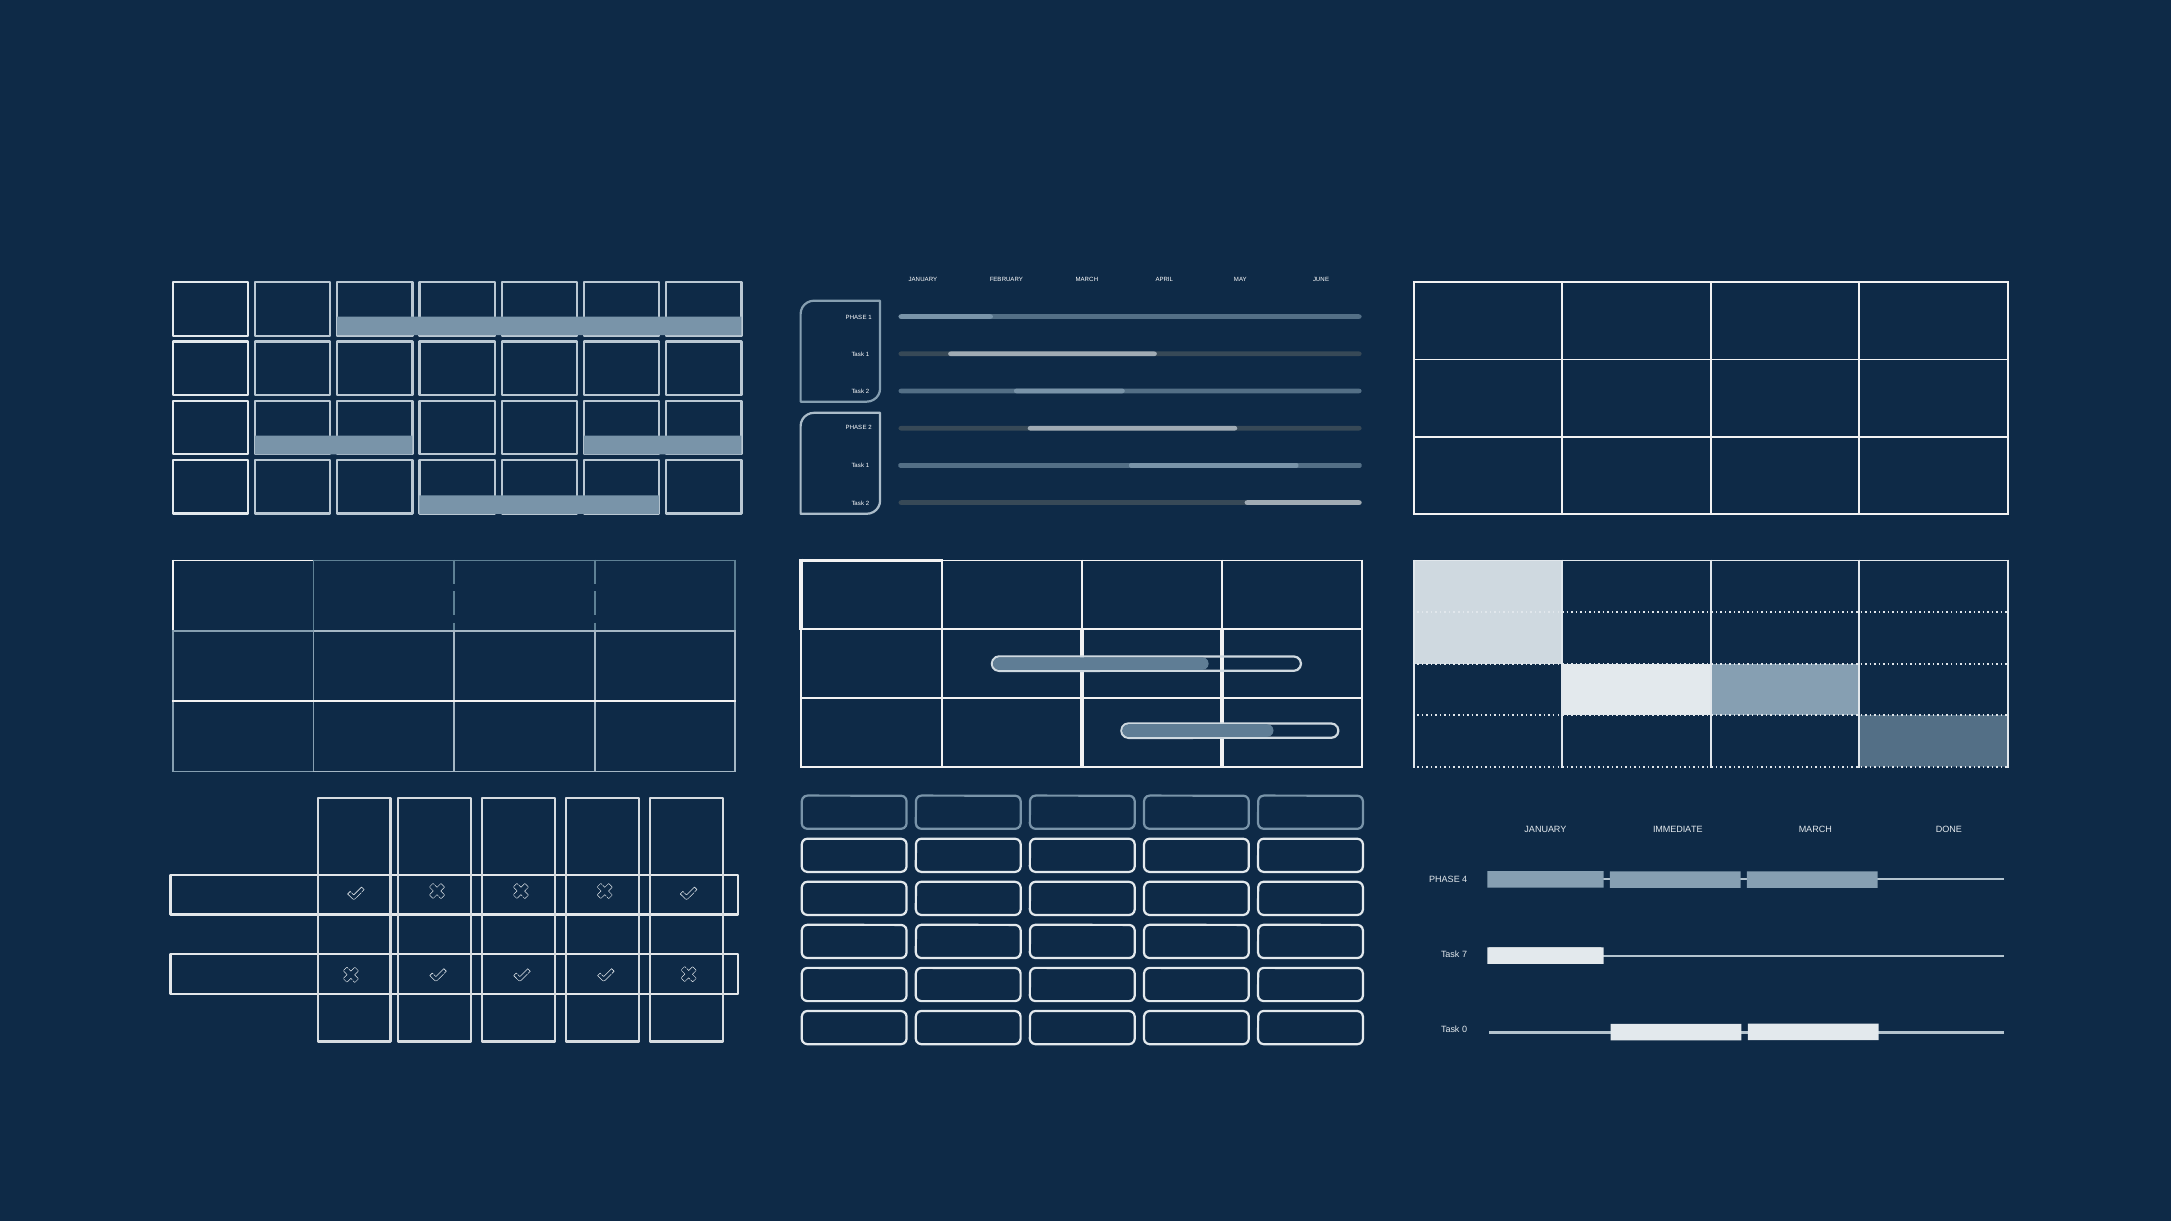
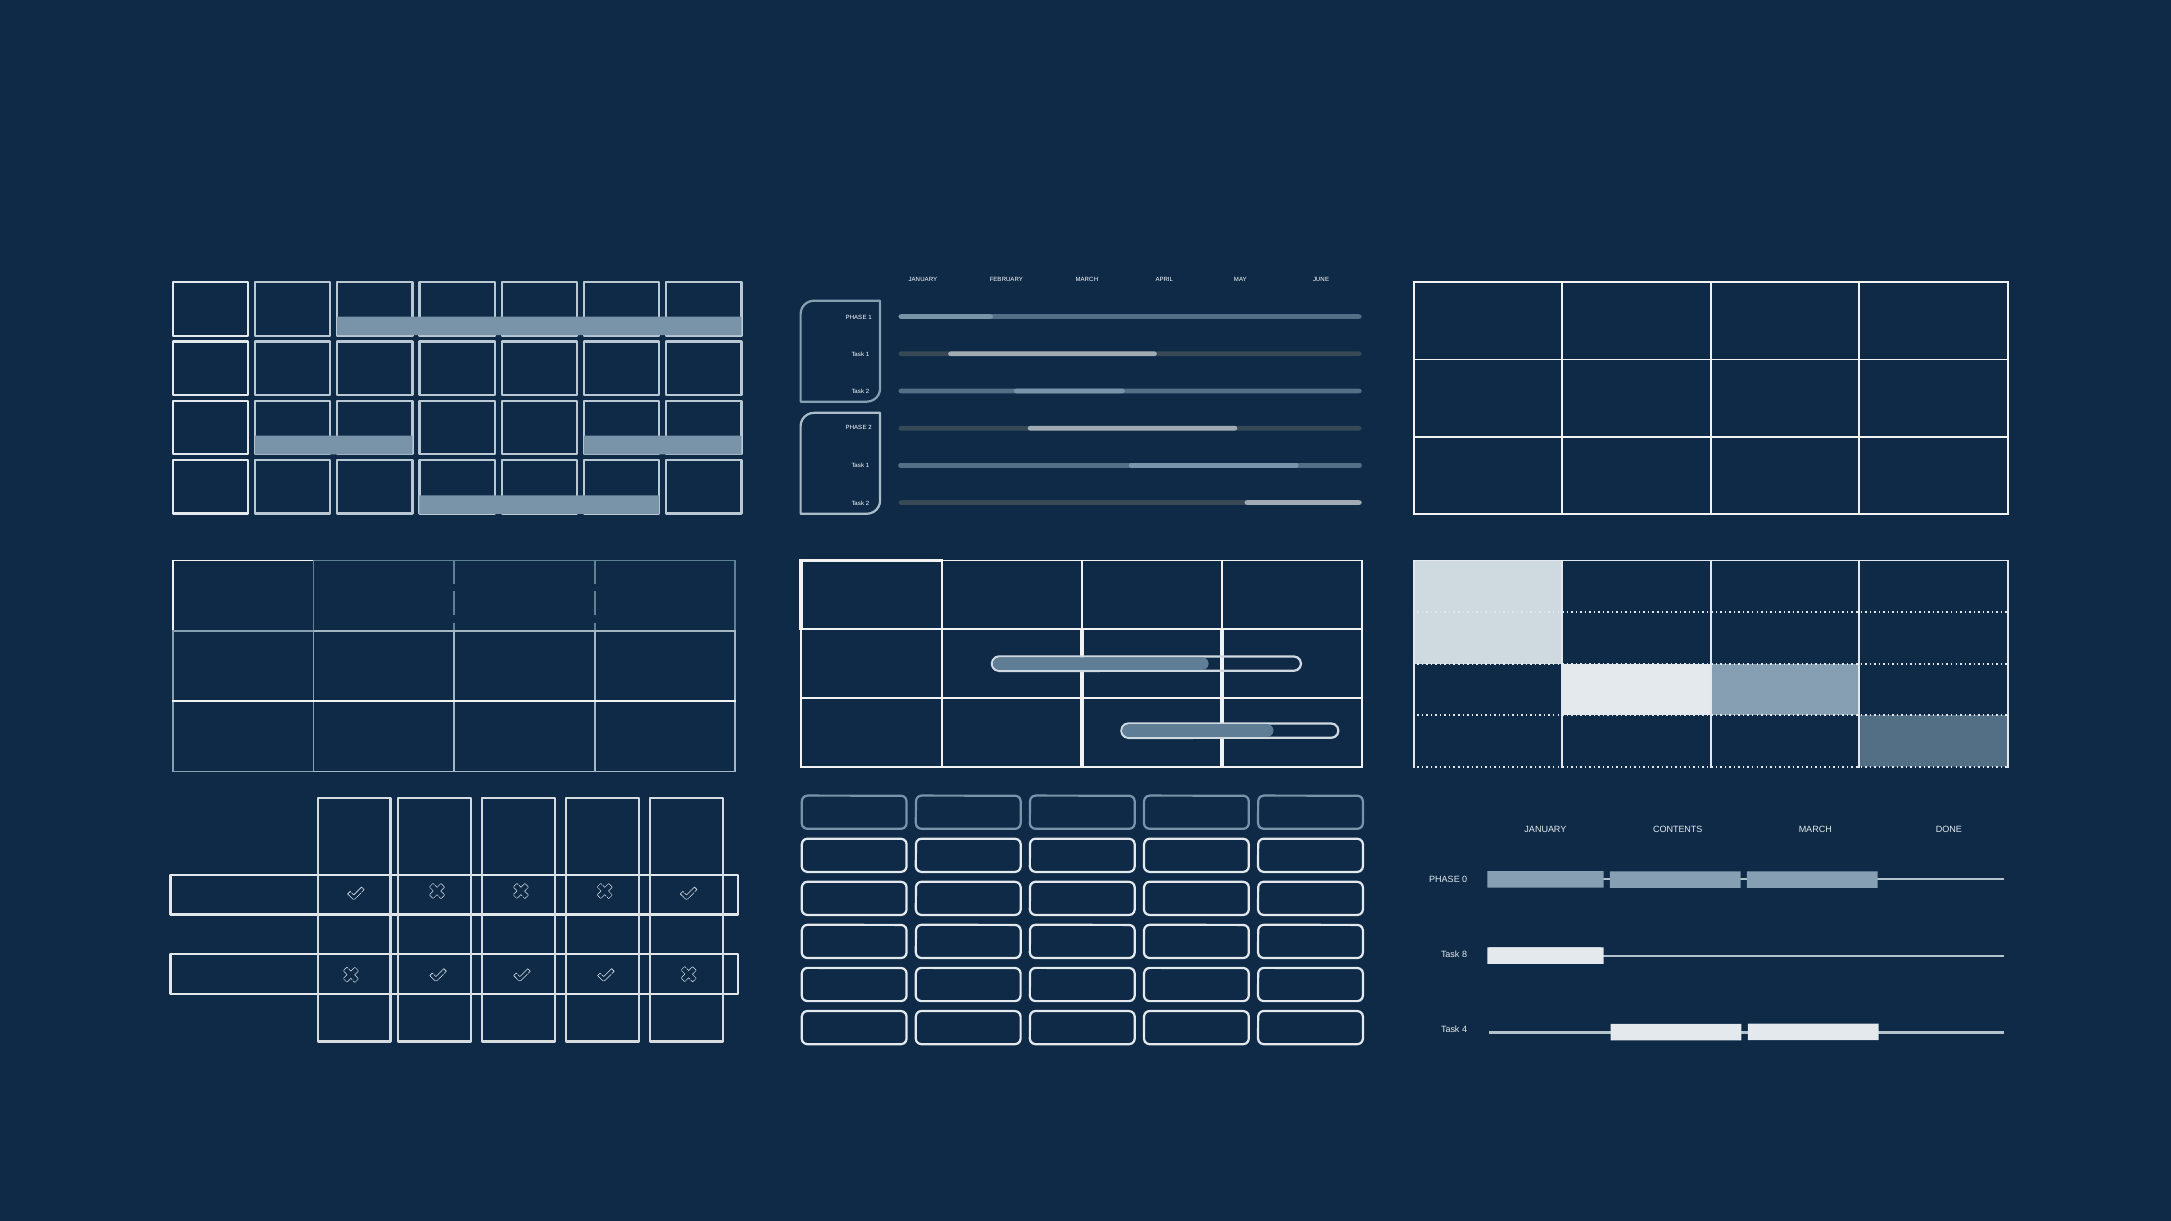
IMMEDIATE: IMMEDIATE -> CONTENTS (1678, 830)
4: 4 -> 0 (1465, 880)
7: 7 -> 8 (1465, 955)
0: 0 -> 4 (1465, 1030)
